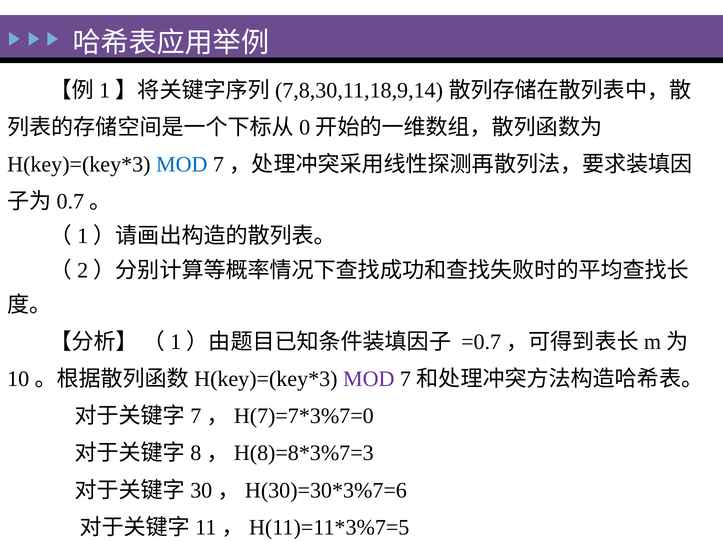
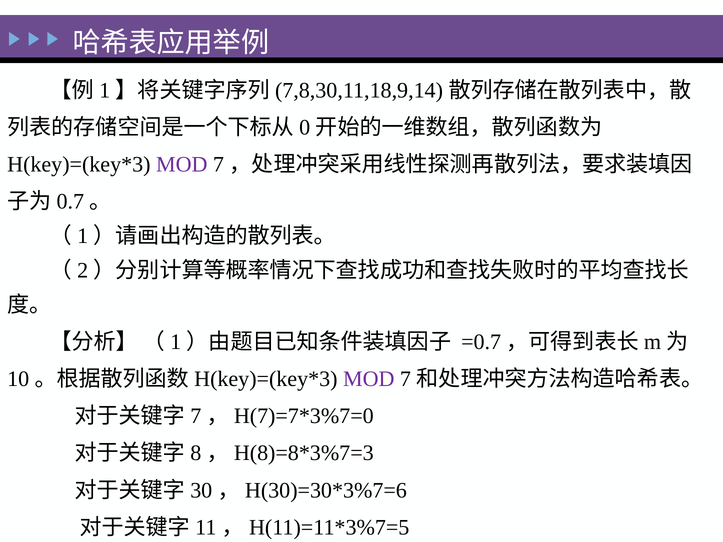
MOD colour: blue -> purple (182, 165)
